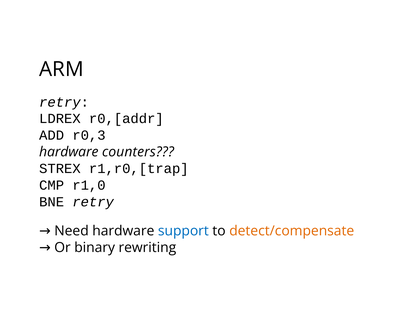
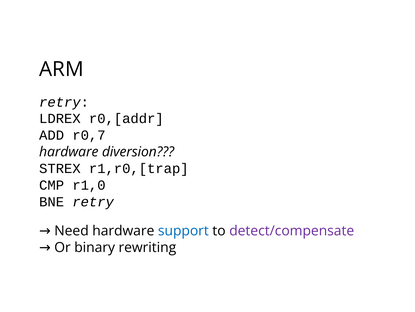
r0,3: r0,3 -> r0,7 (89, 135)
counters: counters -> diversion (138, 152)
detect/compensate colour: orange -> purple (292, 230)
